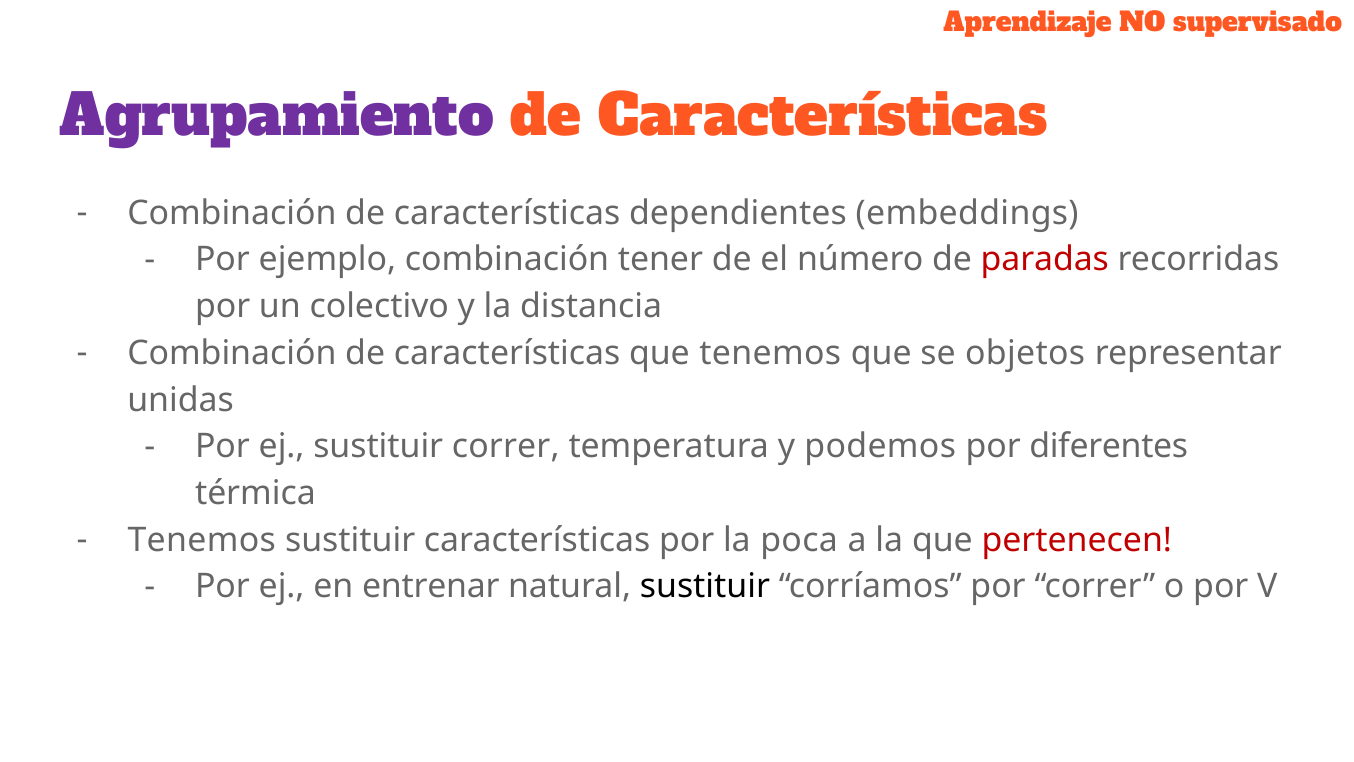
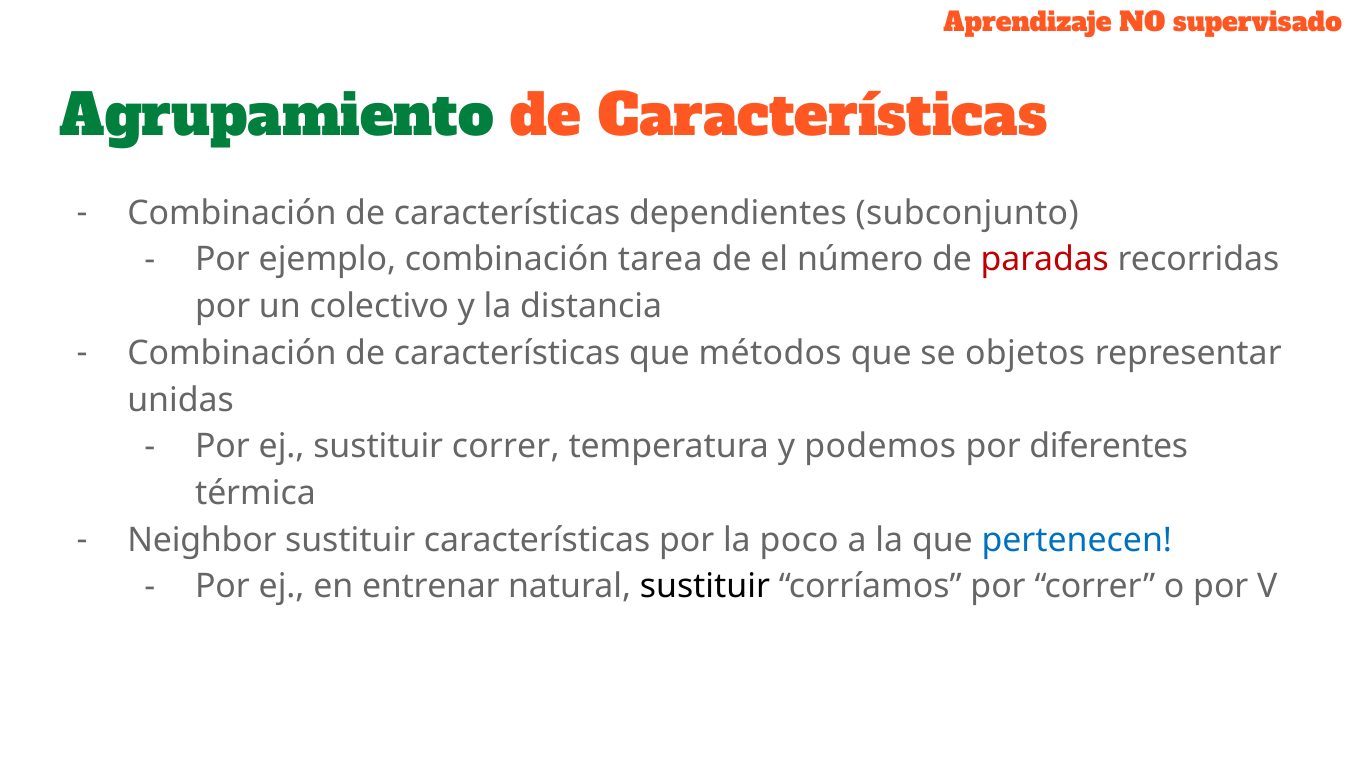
Agrupamiento colour: purple -> green (277, 117)
embeddings: embeddings -> subconjunto (967, 213)
tener: tener -> tarea (660, 260)
que tenemos: tenemos -> métodos (770, 353)
Tenemos: Tenemos -> Neighbor (202, 540)
poca: poca -> poco (799, 540)
pertenecen colour: red -> blue (1077, 540)
